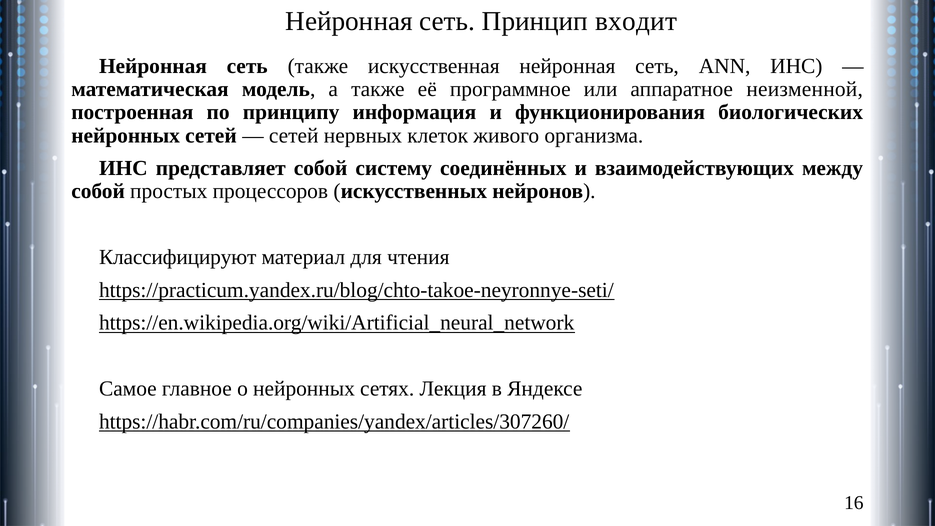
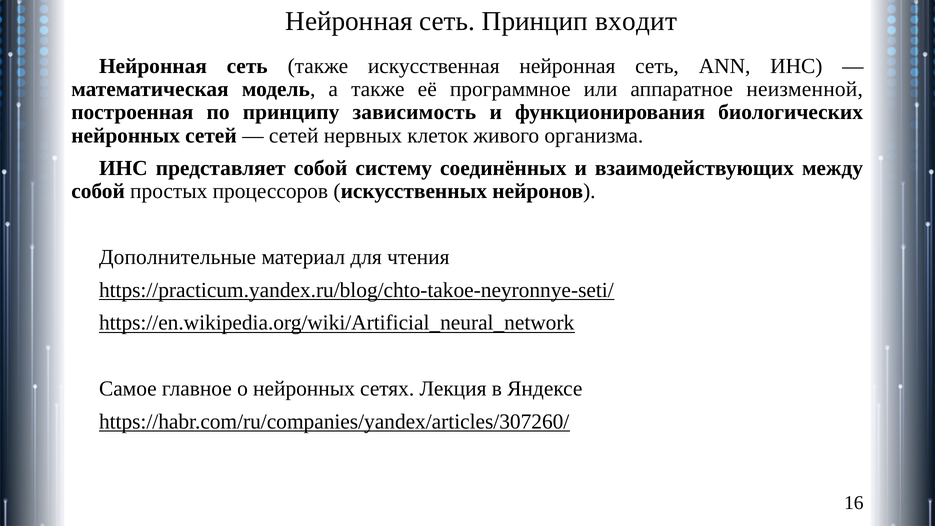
информация: информация -> зависимость (414, 112)
Классифицируют: Классифицируют -> Дополнительные (178, 257)
